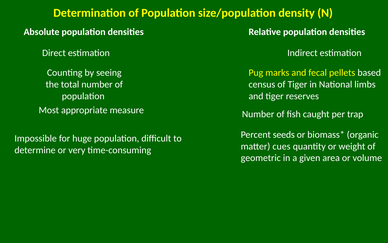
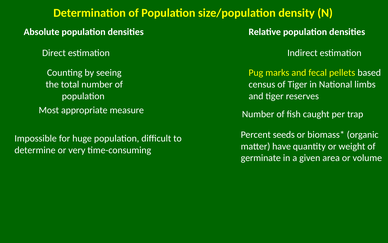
cues: cues -> have (282, 146)
geometric: geometric -> germinate (261, 158)
